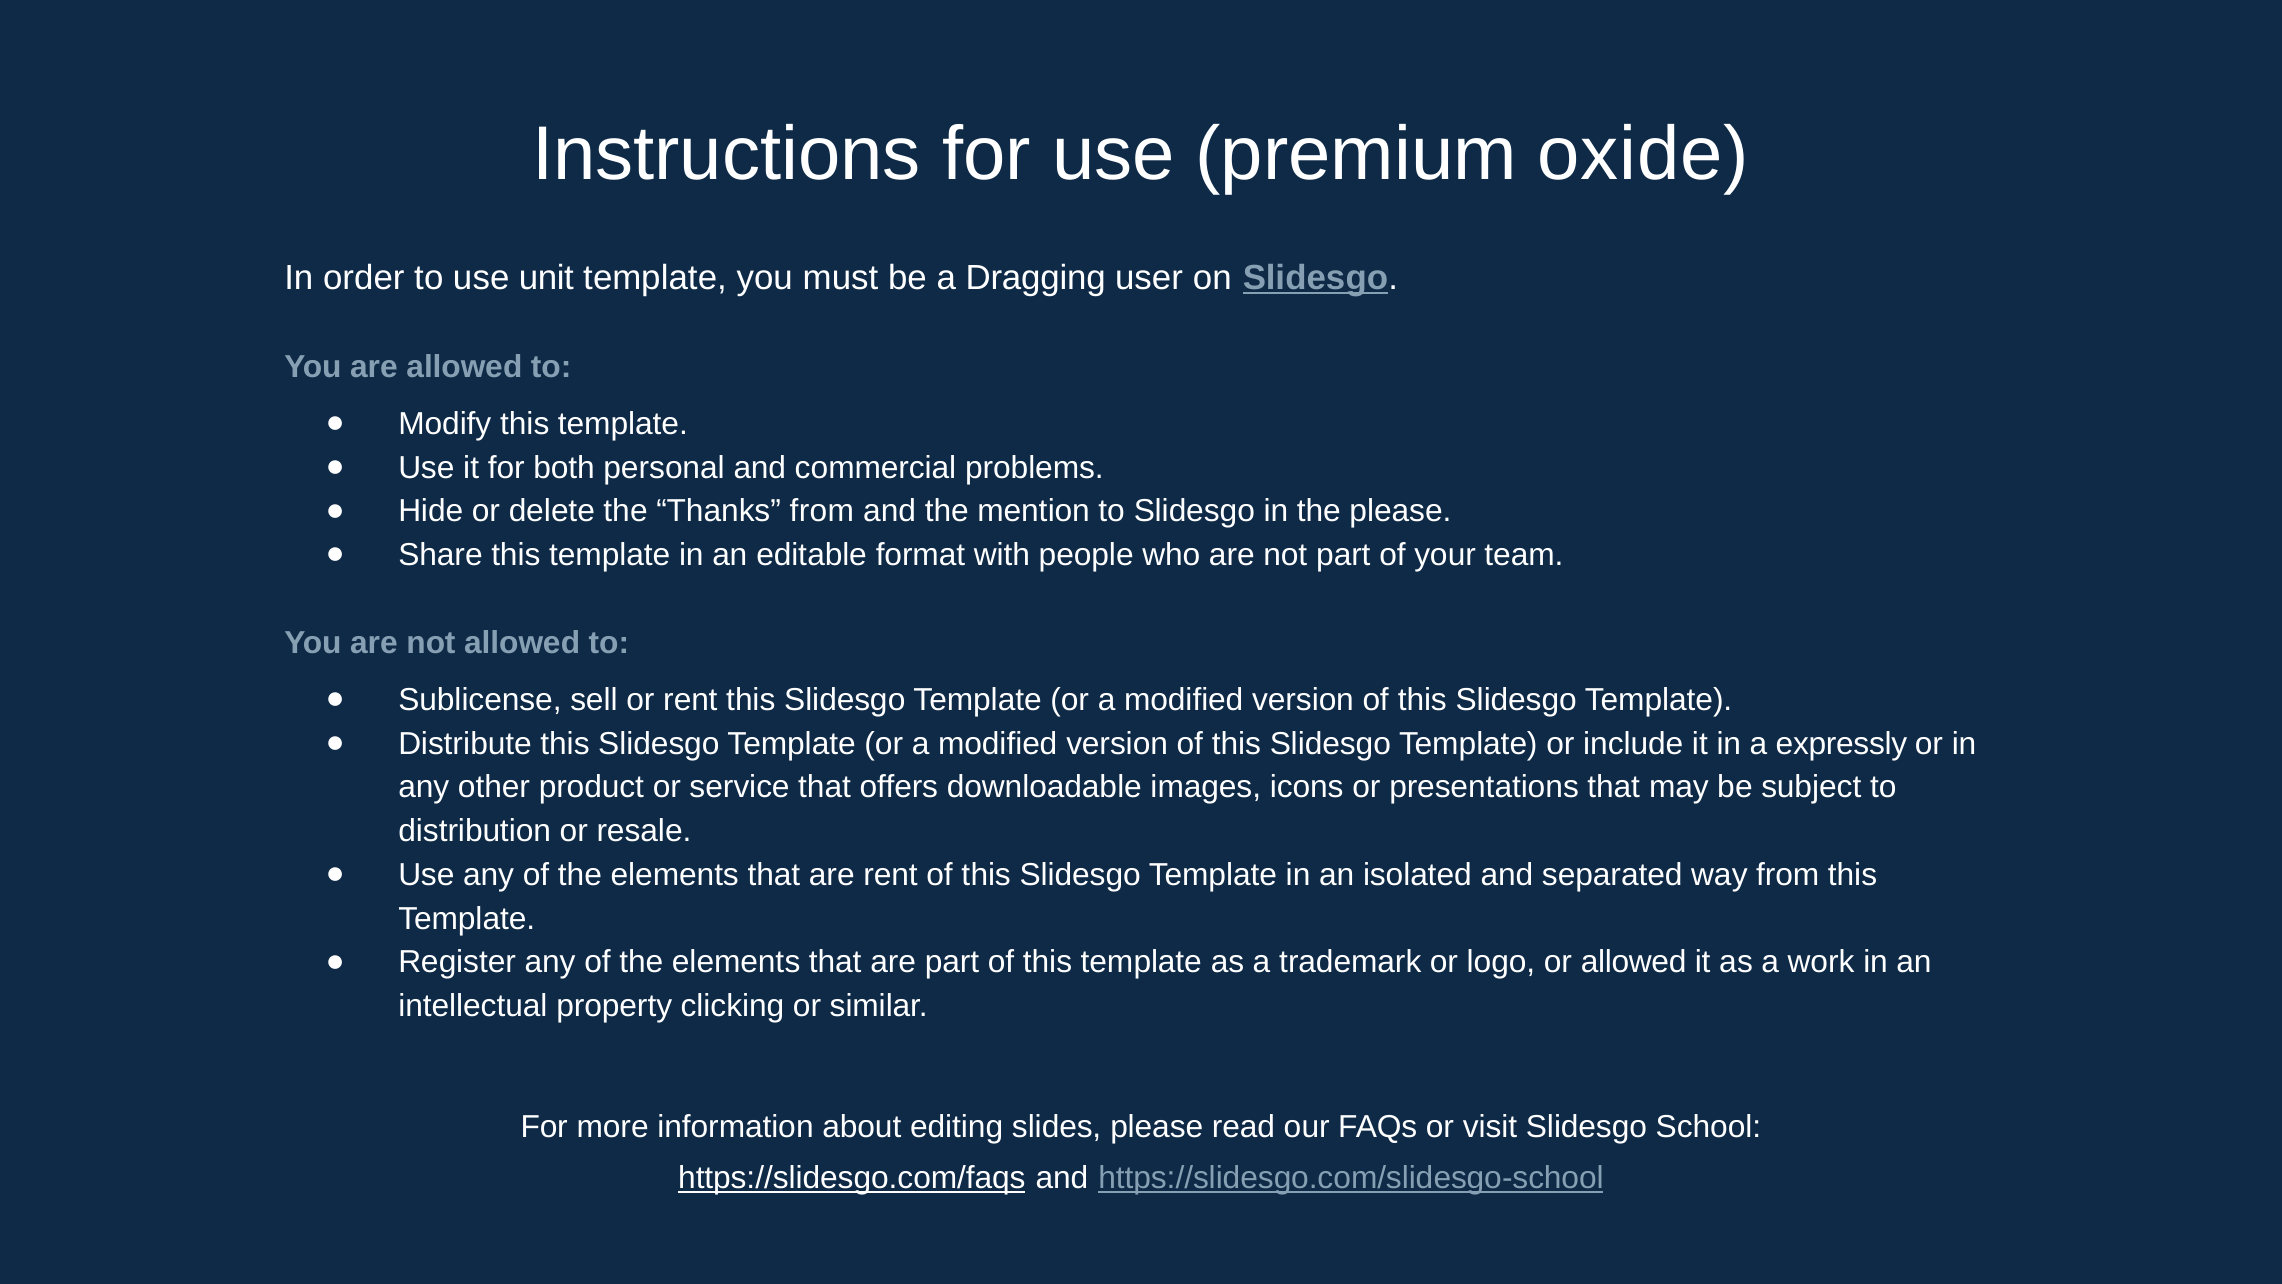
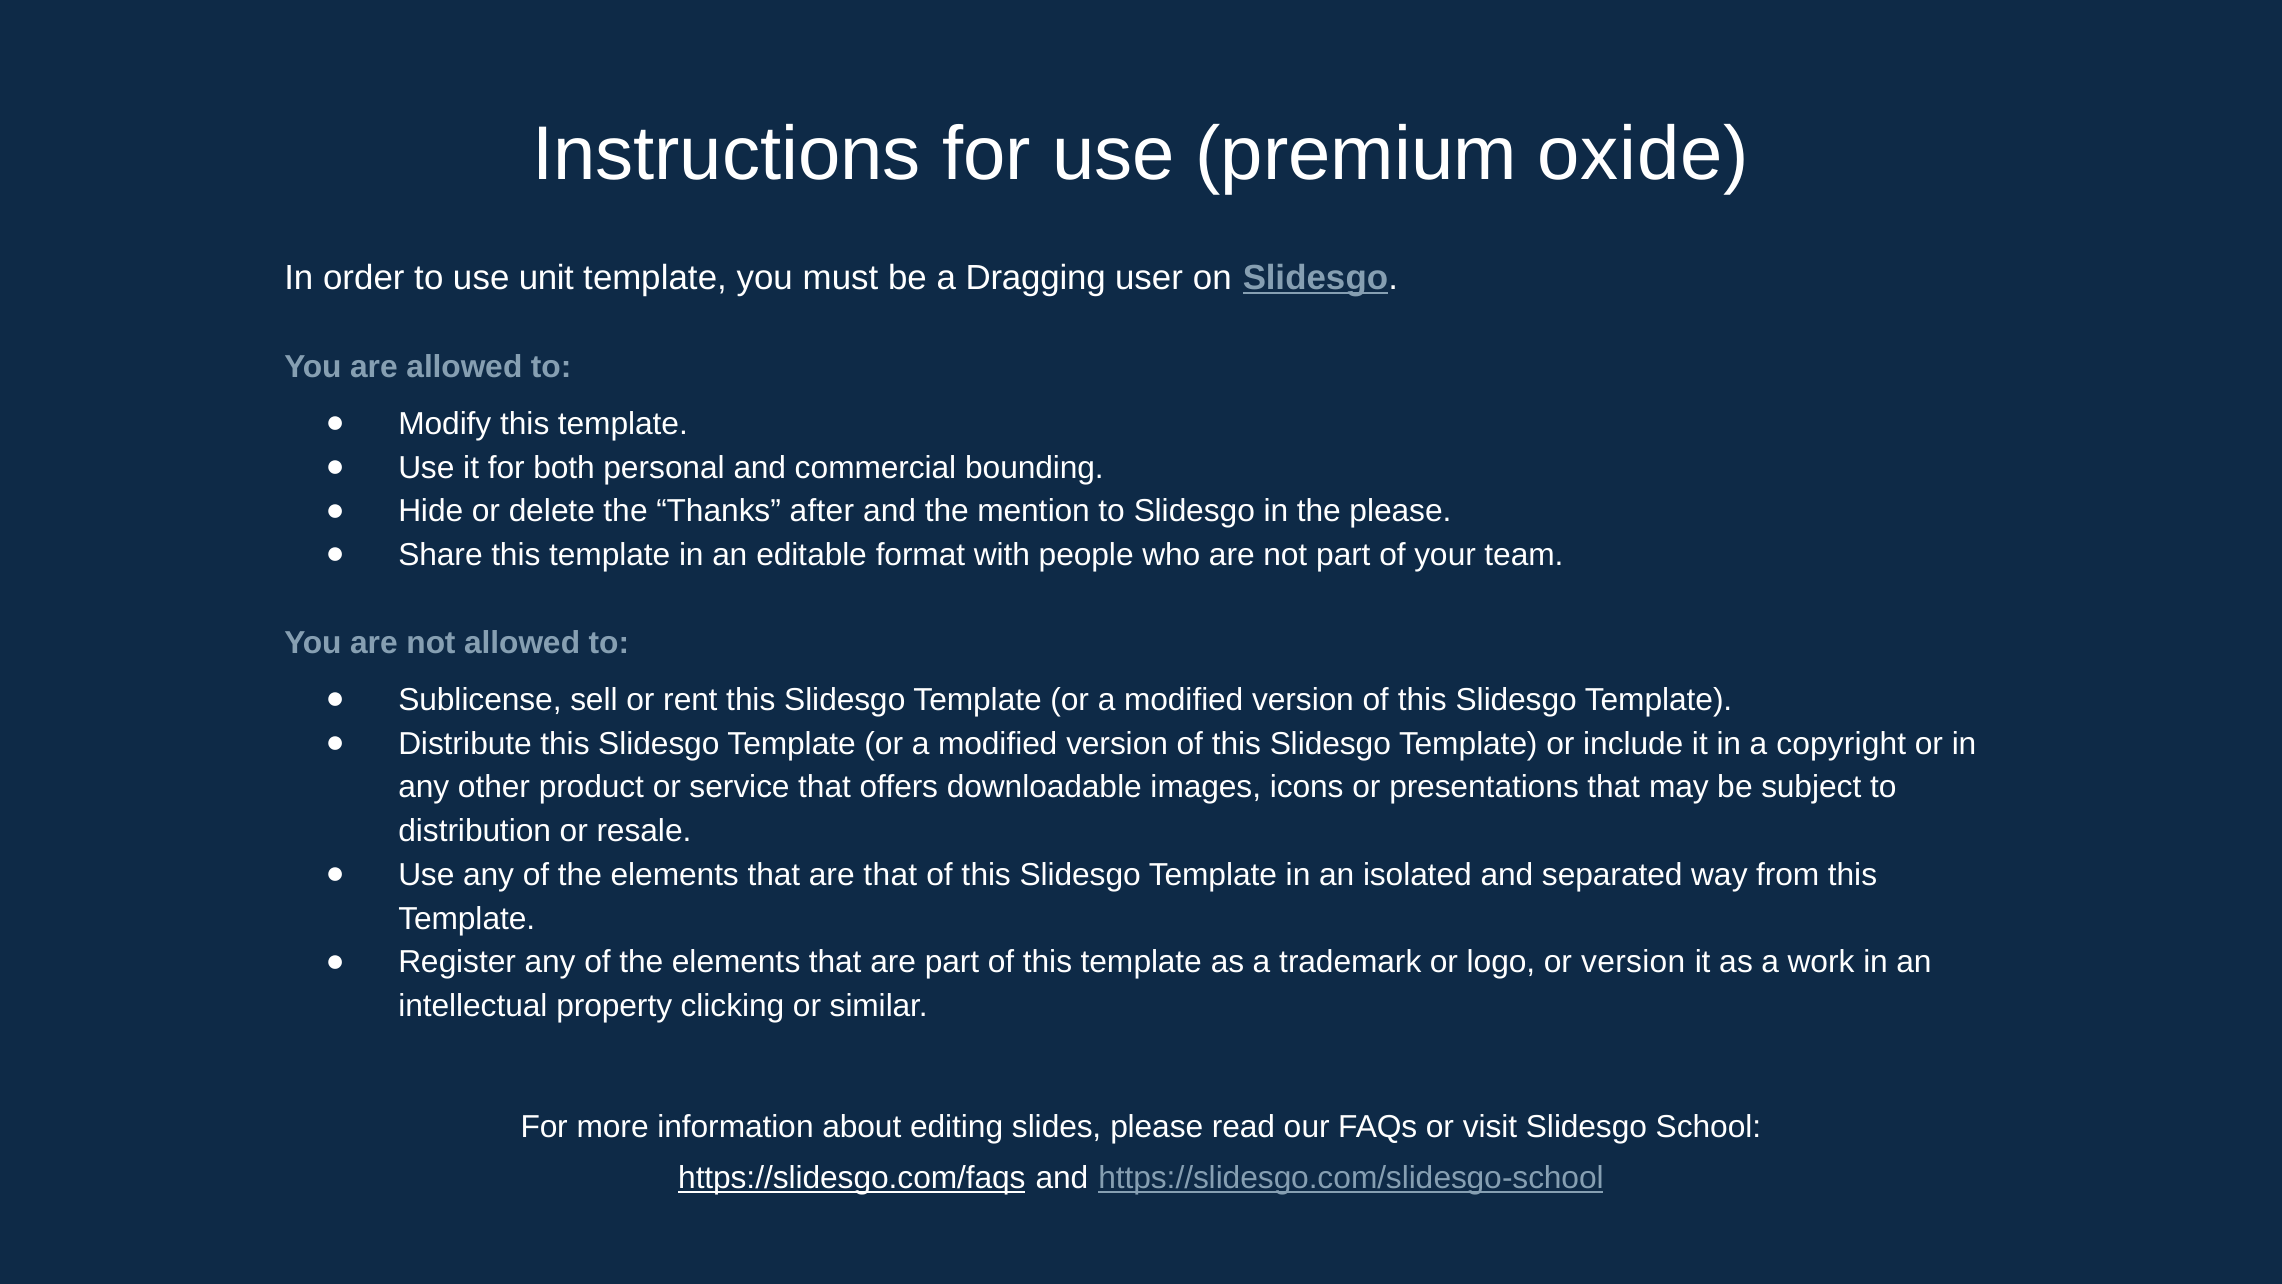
problems: problems -> bounding (1034, 468)
Thanks from: from -> after (822, 511)
expressly: expressly -> copyright (1841, 743)
are rent: rent -> that (890, 875)
or allowed: allowed -> version (1633, 962)
